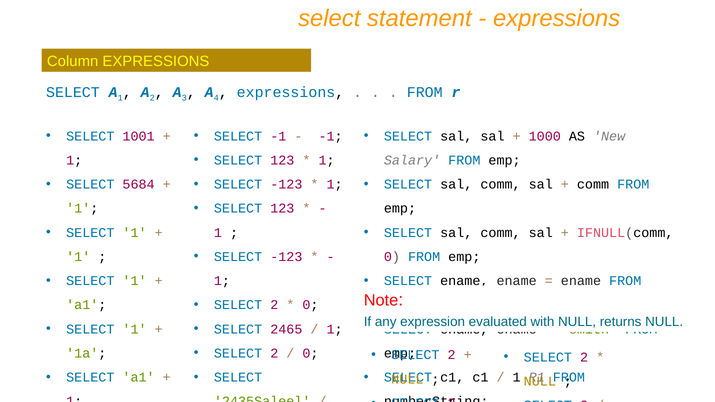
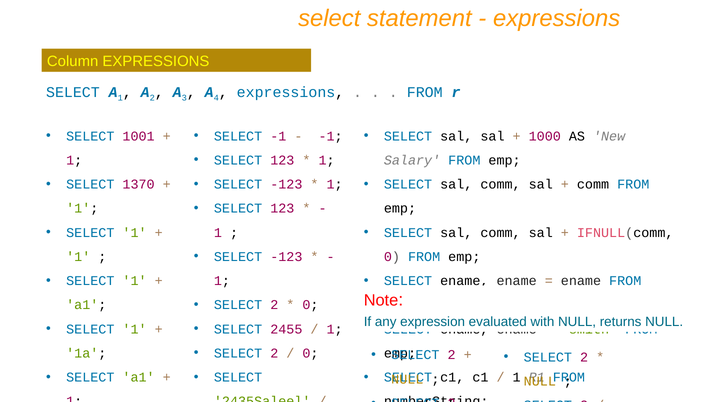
5684: 5684 -> 1370 (139, 184)
2465: 2465 -> 2455 (286, 329)
